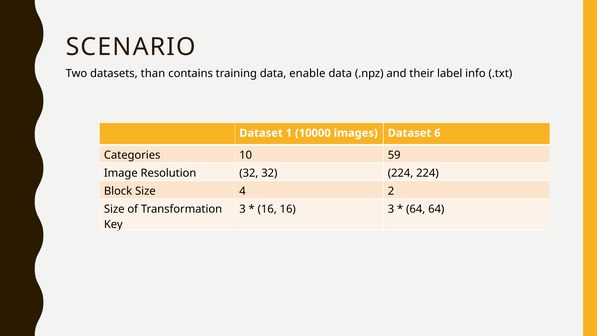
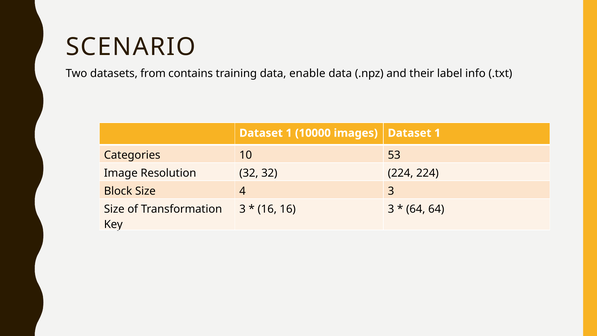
than: than -> from (153, 73)
images Dataset 6: 6 -> 1 (437, 133)
59: 59 -> 53 (394, 155)
4 2: 2 -> 3 (391, 191)
